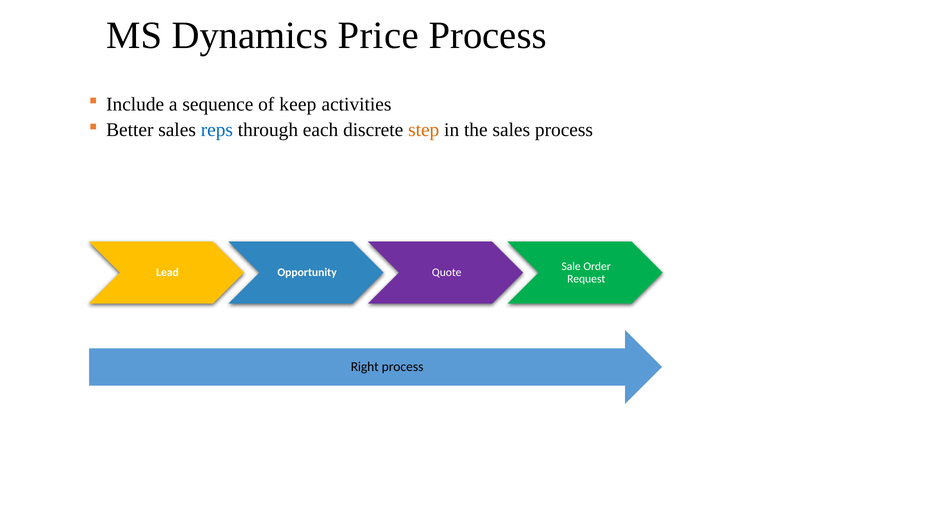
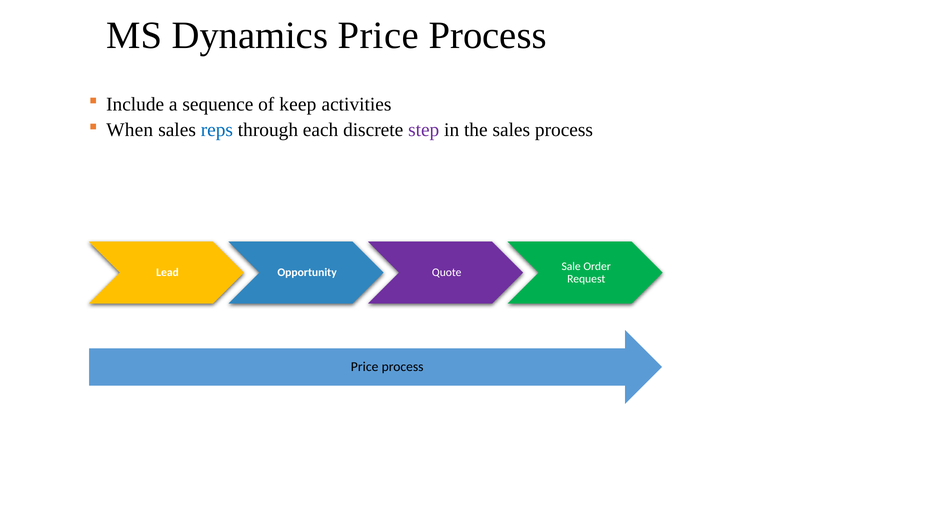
Better: Better -> When (130, 130)
step colour: orange -> purple (424, 130)
Right: Right -> Price (365, 367)
